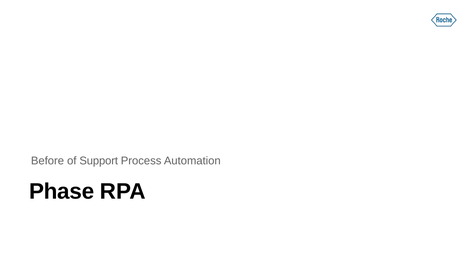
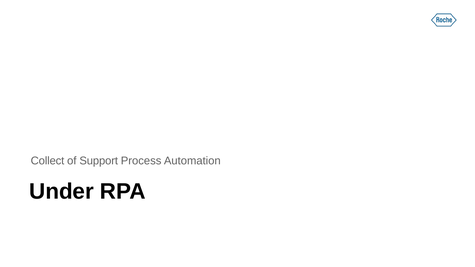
Before: Before -> Collect (48, 161)
Phase: Phase -> Under (62, 191)
